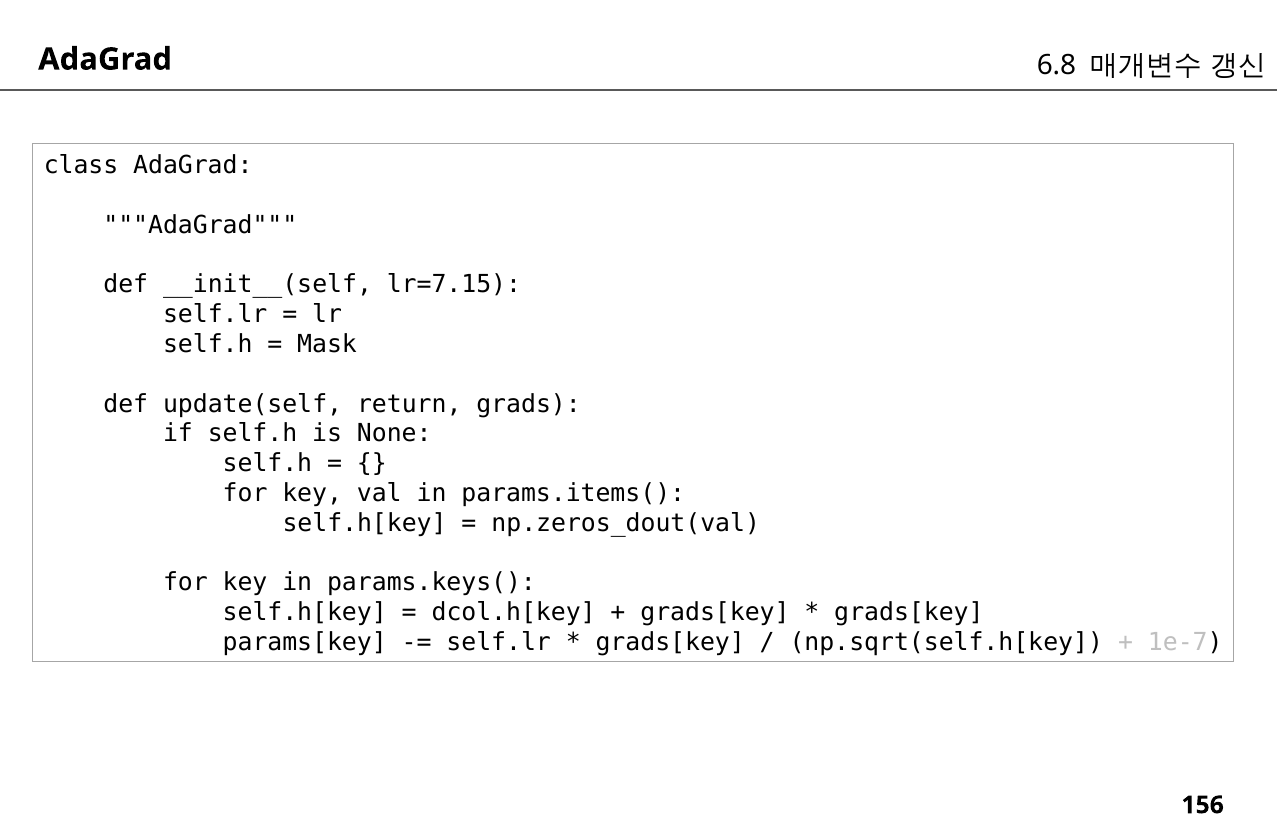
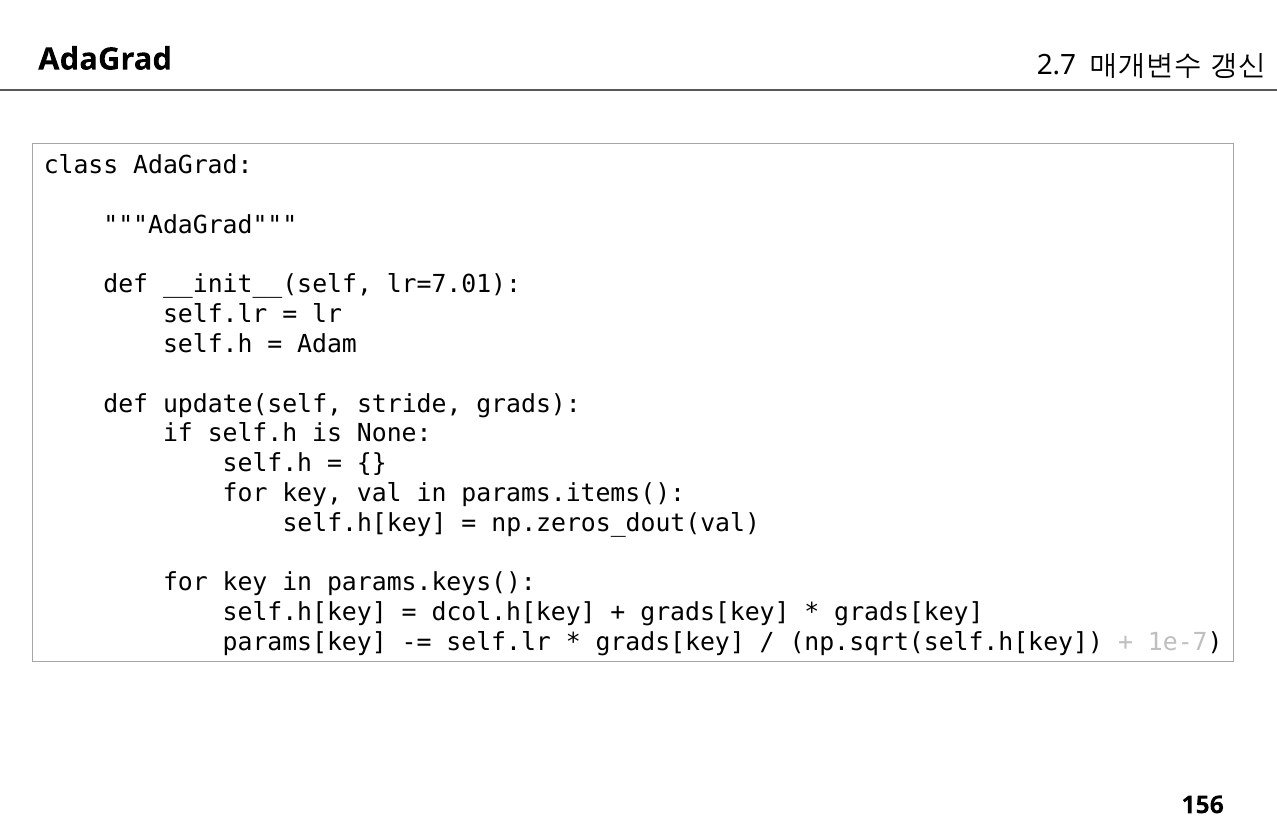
6.8: 6.8 -> 2.7 (1056, 65)
lr=7.15: lr=7.15 -> lr=7.01 (454, 285)
Mask: Mask -> Adam (327, 344)
return: return -> stride (409, 404)
